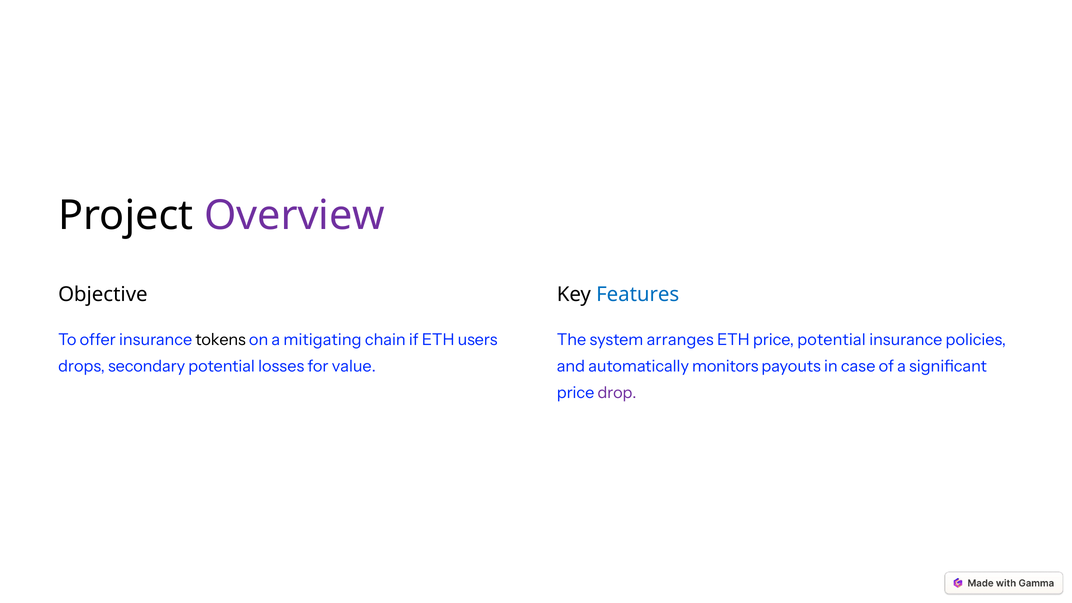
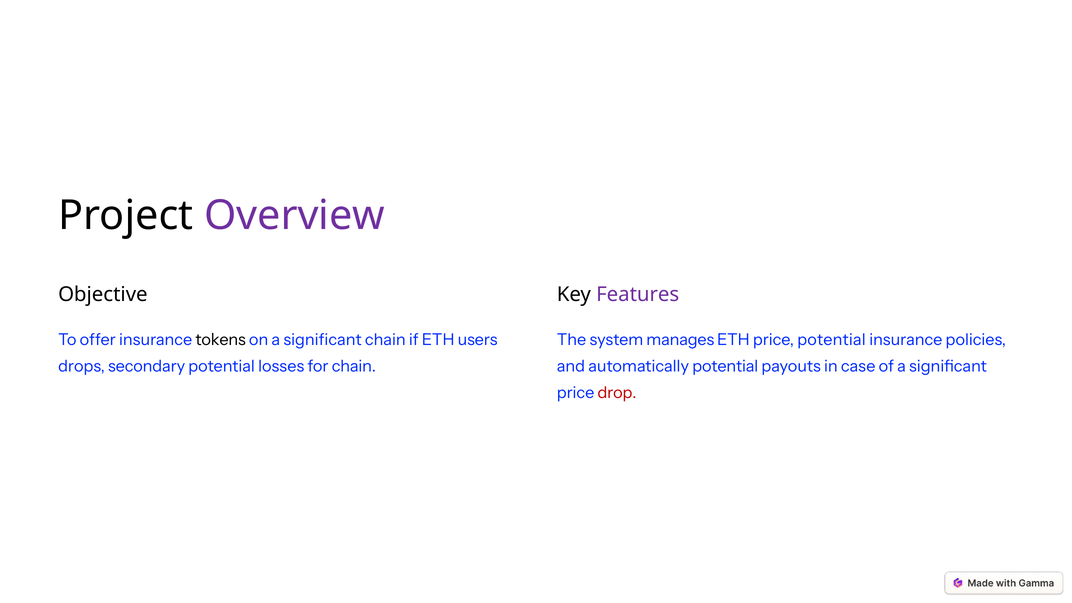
Features colour: blue -> purple (638, 294)
on a mitigating: mitigating -> significant (323, 340)
arranges: arranges -> manages (680, 340)
for value: value -> chain (354, 367)
automatically monitors: monitors -> potential (725, 367)
drop colour: purple -> red (617, 393)
